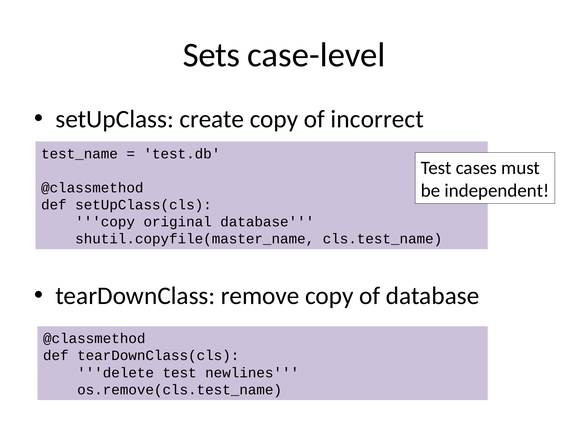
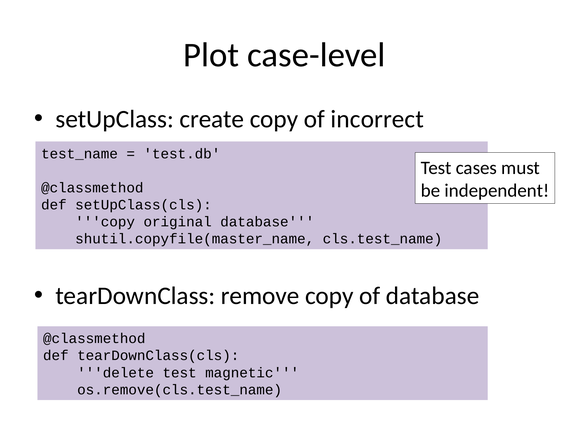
Sets: Sets -> Plot (211, 55)
newlines: newlines -> magnetic (252, 373)
